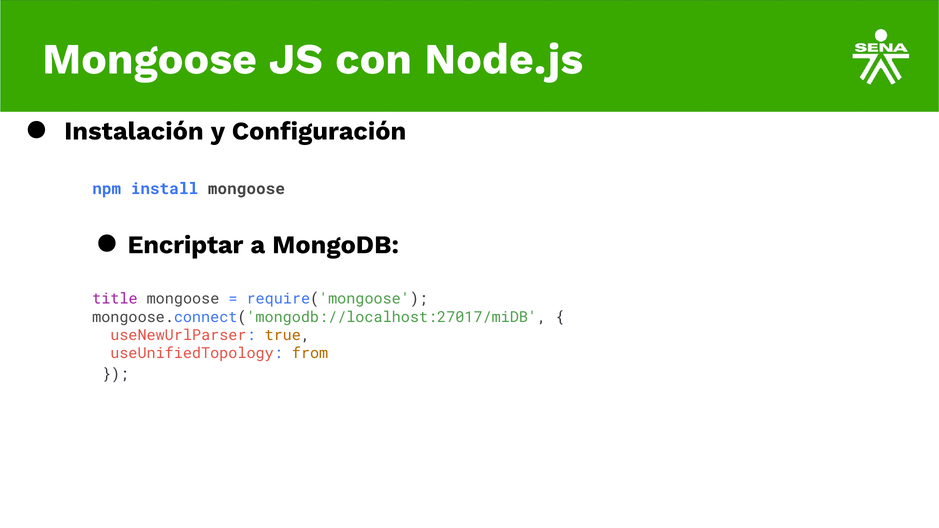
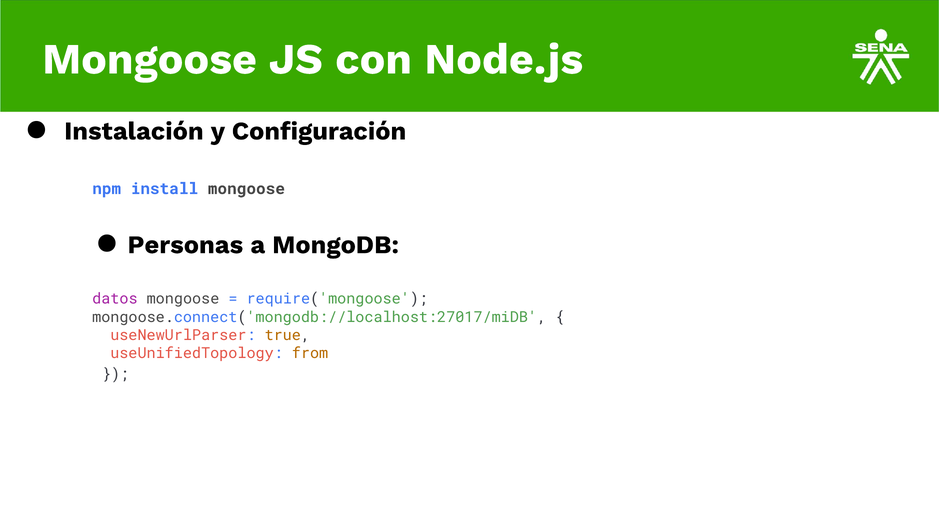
Encriptar: Encriptar -> Personas (185, 245)
title: title -> datos (115, 299)
